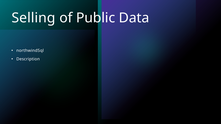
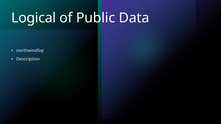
Selling: Selling -> Logical (34, 18)
